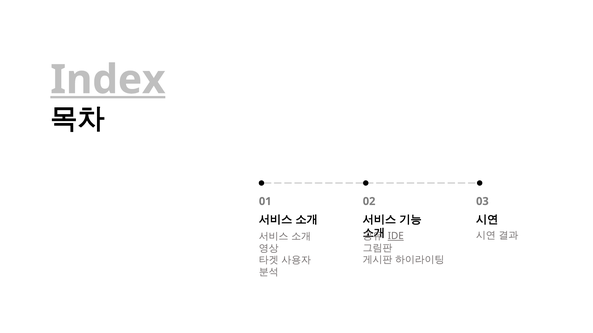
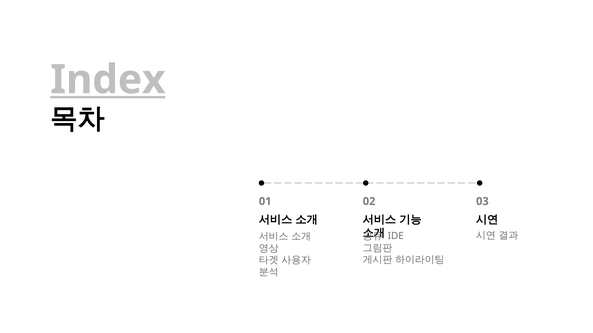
IDE underline: present -> none (396, 236)
